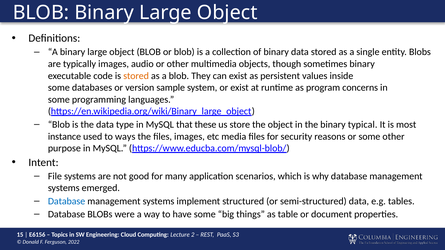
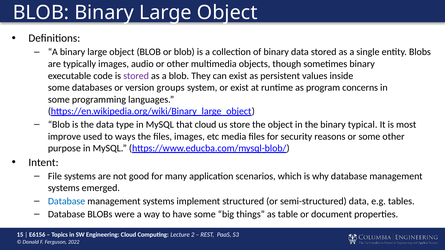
stored colour: orange -> purple (136, 76)
sample: sample -> groups (171, 88)
that these: these -> cloud (206, 125)
instance: instance -> improve (64, 137)
